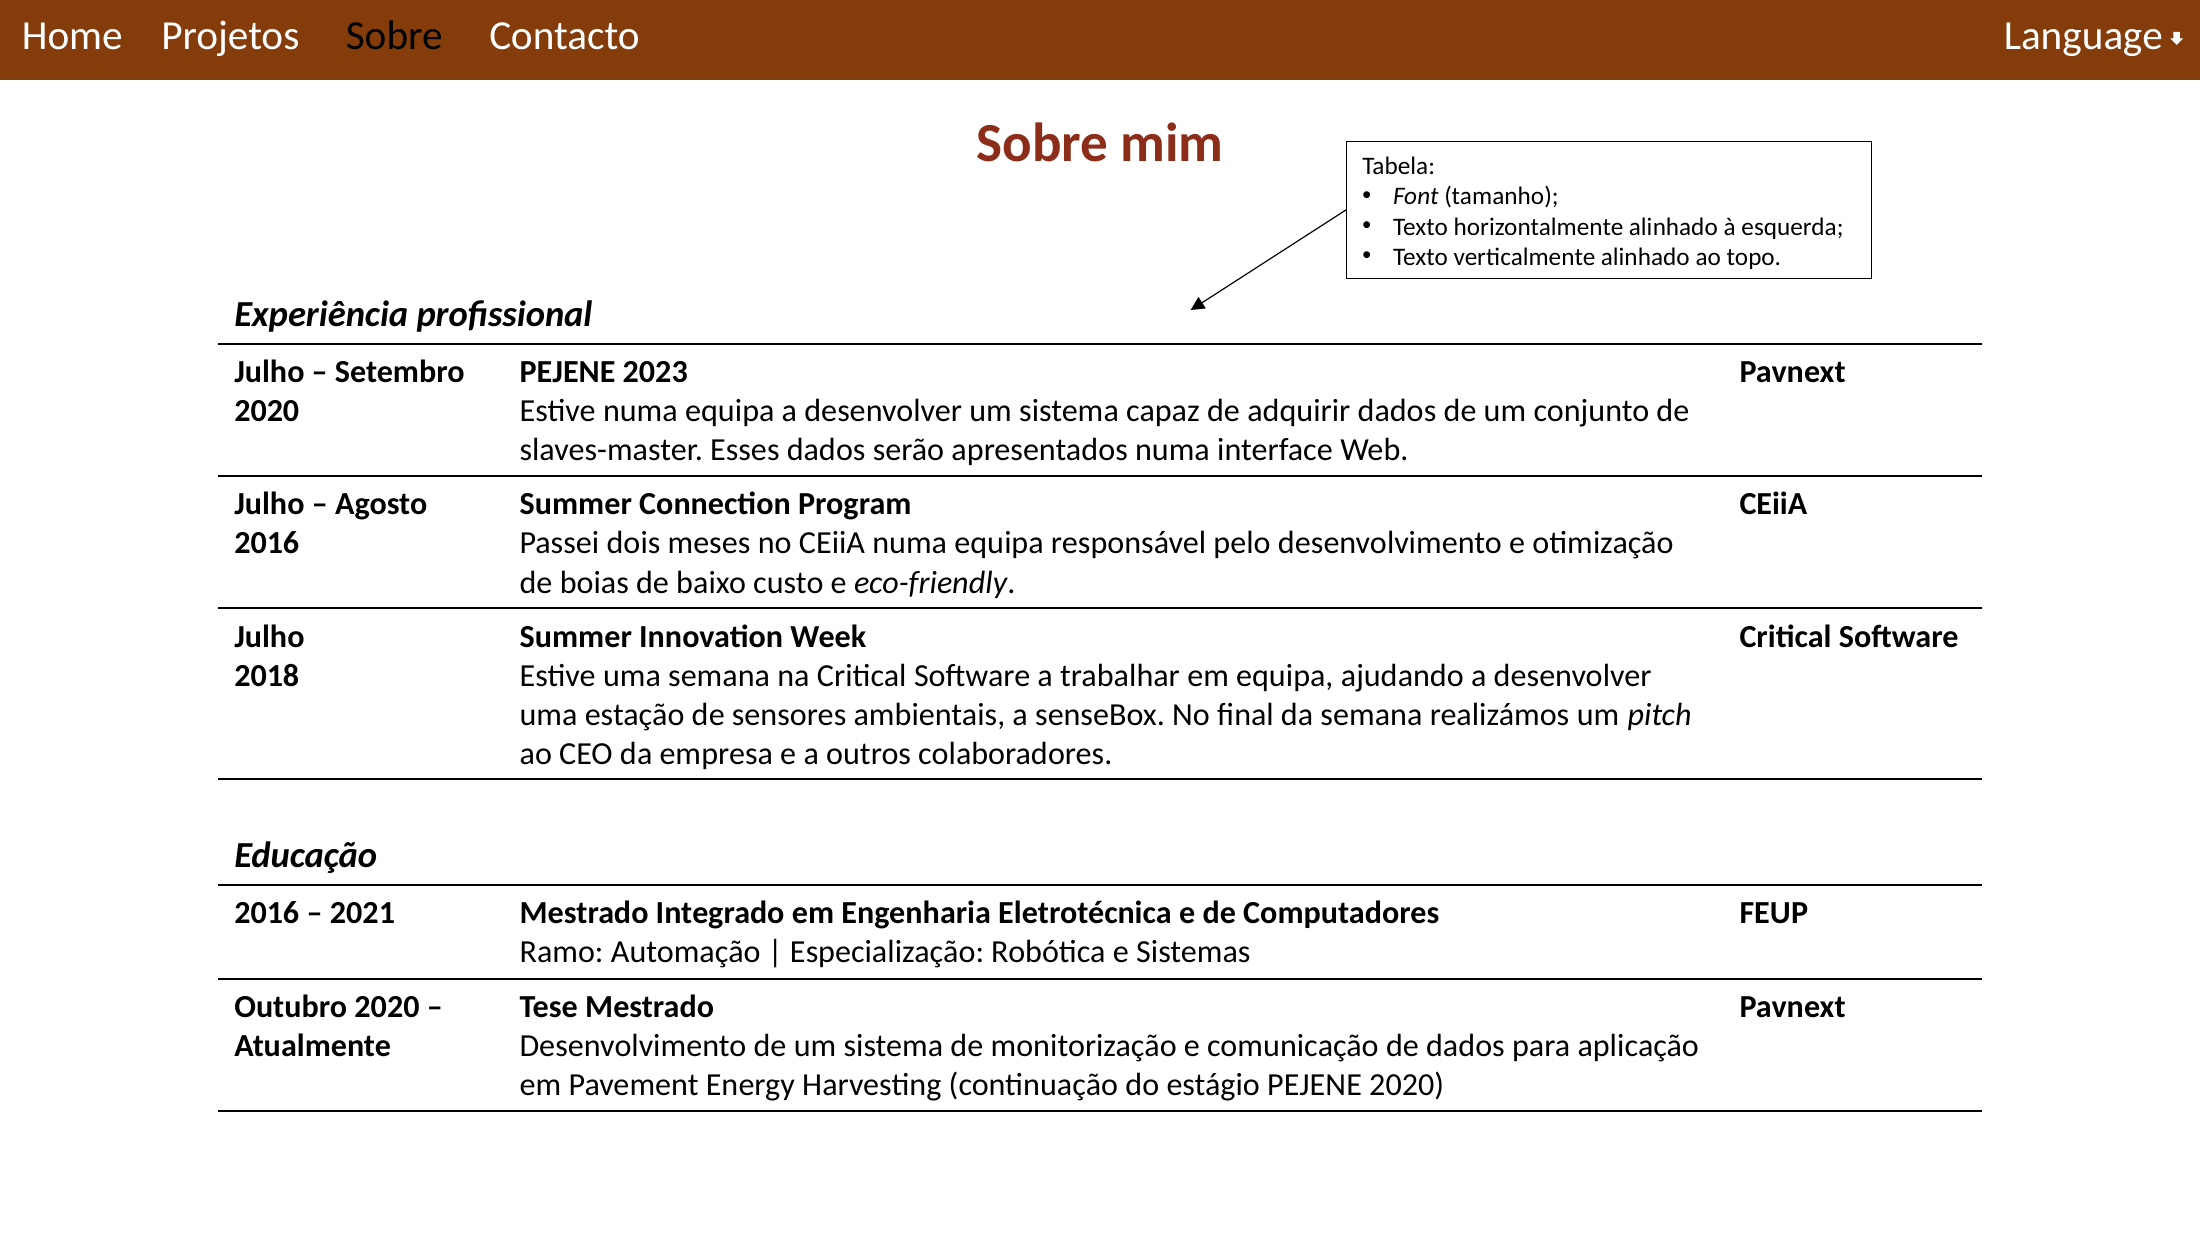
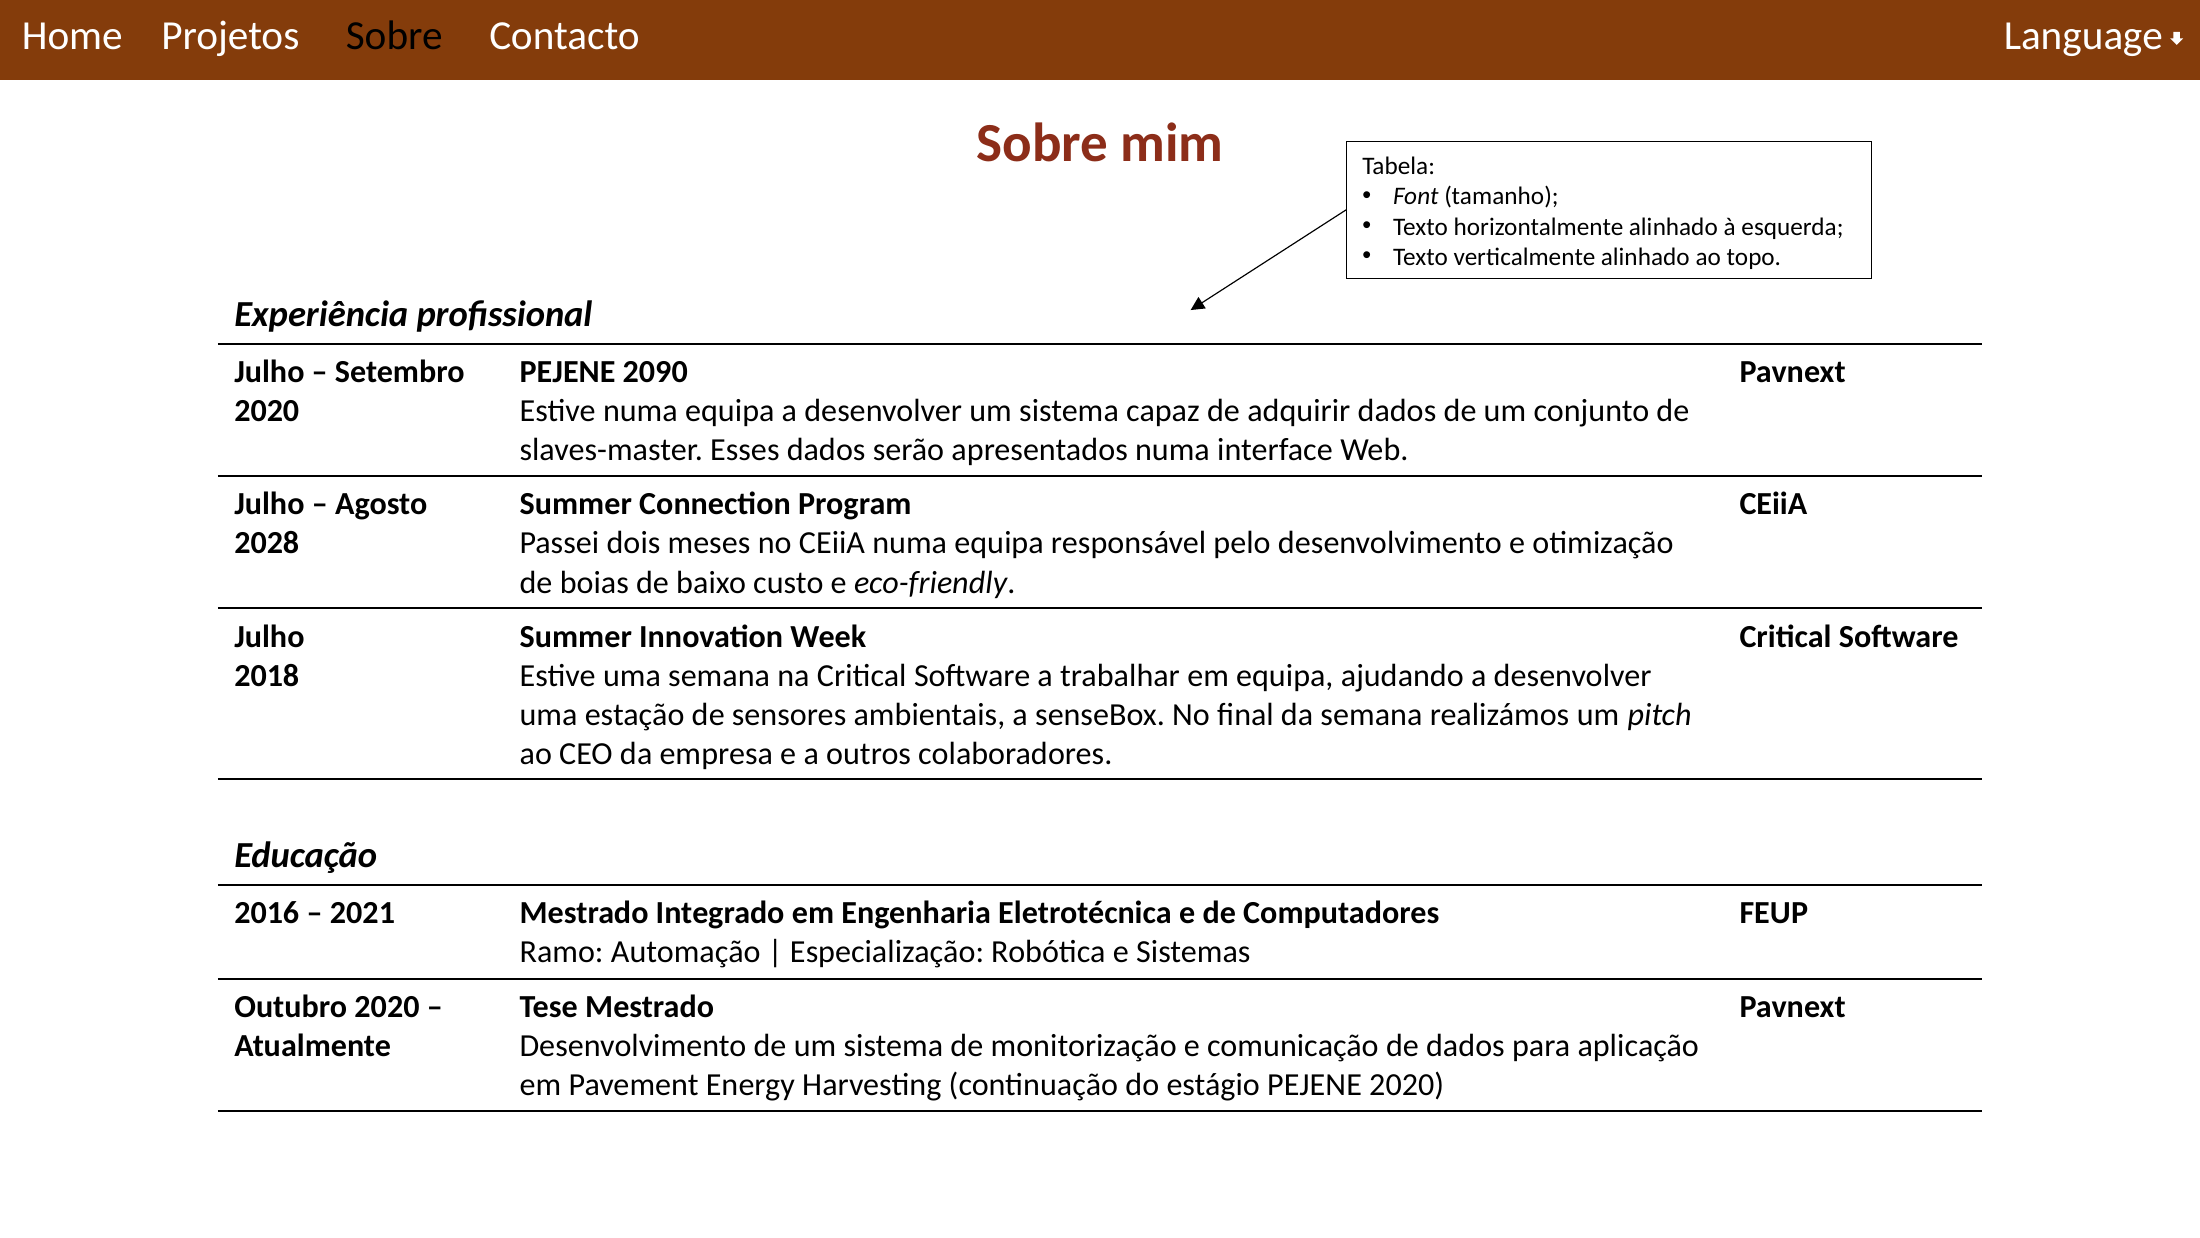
2023: 2023 -> 2090 (655, 372)
2016: 2016 -> 2028 (267, 543)
